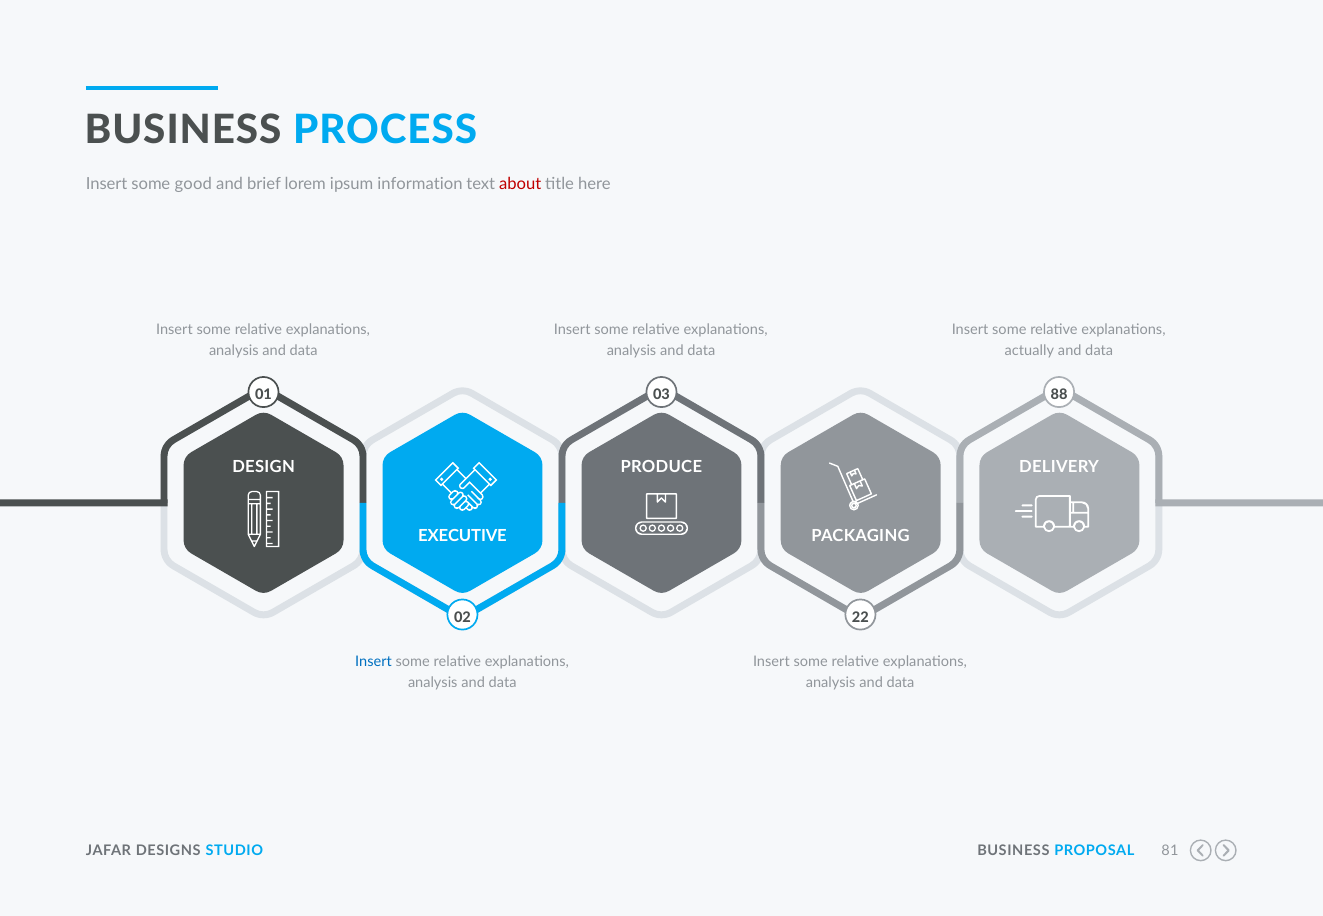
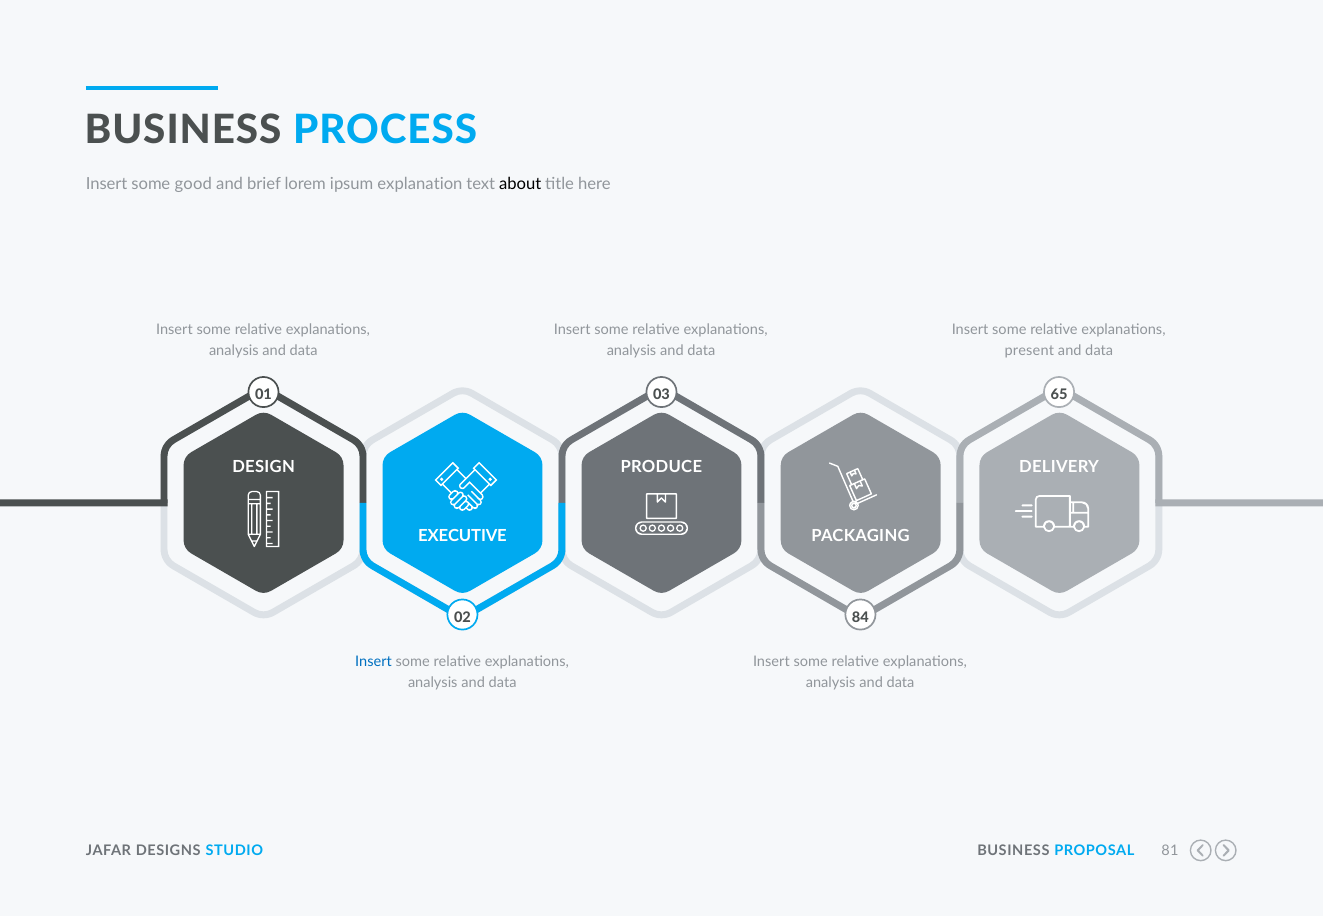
information: information -> explanation (420, 184)
about colour: red -> black (520, 184)
actually: actually -> present (1029, 351)
88: 88 -> 65 (1059, 395)
22: 22 -> 84 (860, 617)
